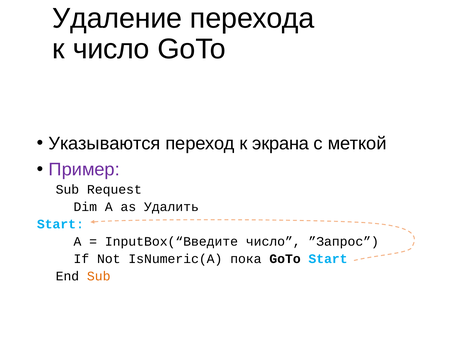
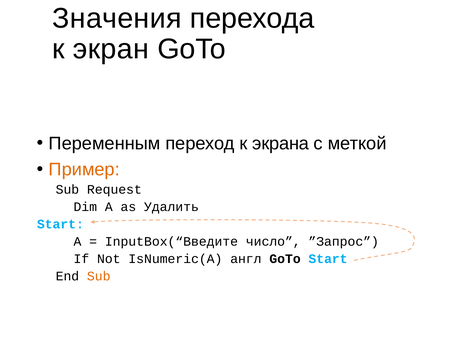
Удаление: Удаление -> Значения (117, 18)
к число: число -> экран (111, 49)
Указываются: Указываются -> Переменным (105, 144)
Пример colour: purple -> orange (84, 170)
пока: пока -> англ (246, 259)
